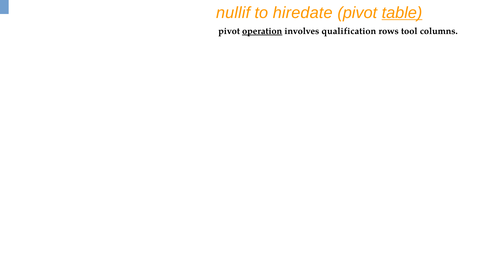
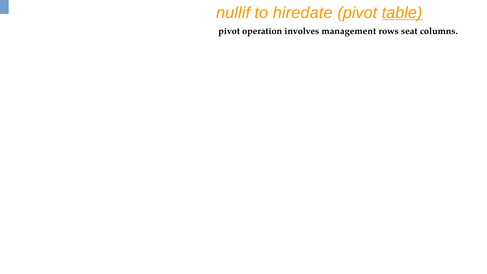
operation underline: present -> none (262, 31)
qualification: qualification -> management (349, 31)
tool: tool -> seat (409, 31)
